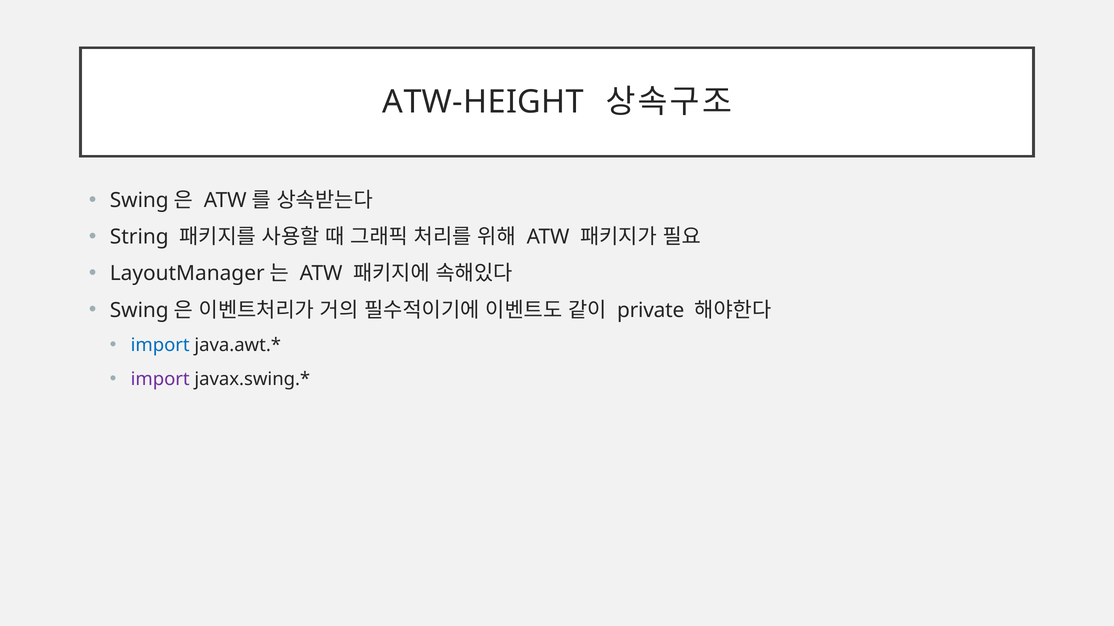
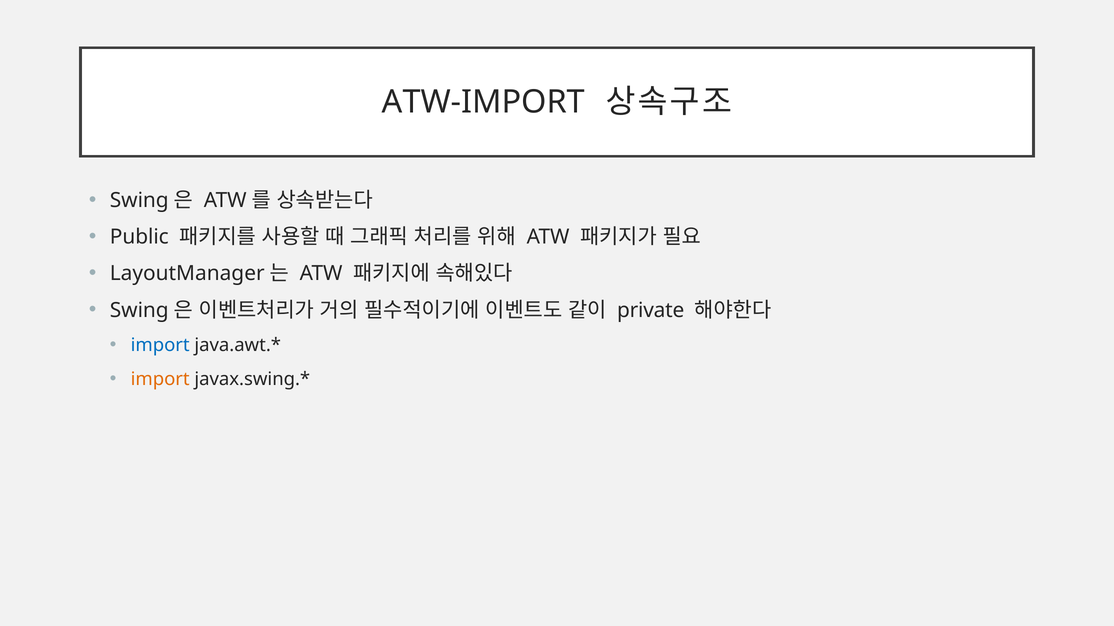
ATW-HEIGHT: ATW-HEIGHT -> ATW-IMPORT (483, 102)
String: String -> Public (139, 237)
import colour: purple -> orange (160, 379)
